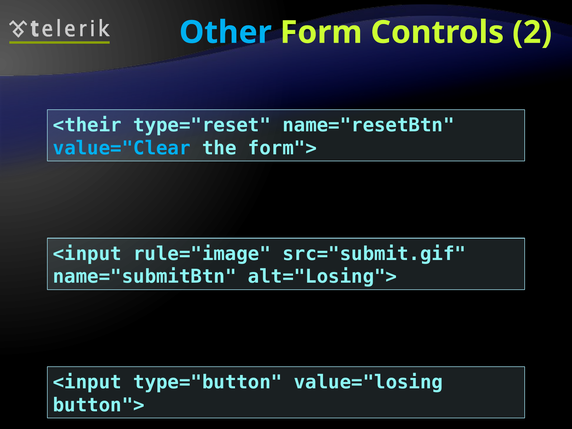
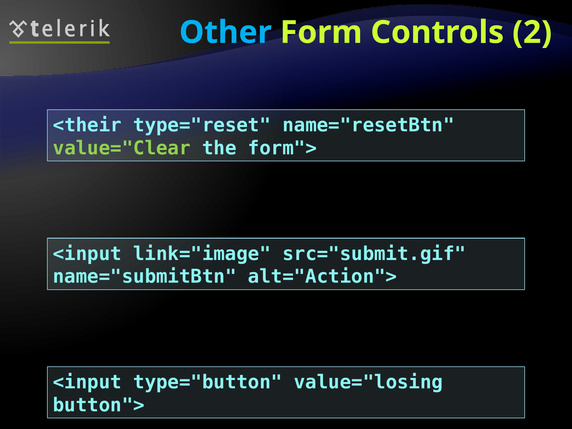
value="Clear colour: light blue -> light green (122, 148)
rule="image: rule="image -> link="image (202, 254)
alt="Losing">: alt="Losing"> -> alt="Action"> (323, 277)
